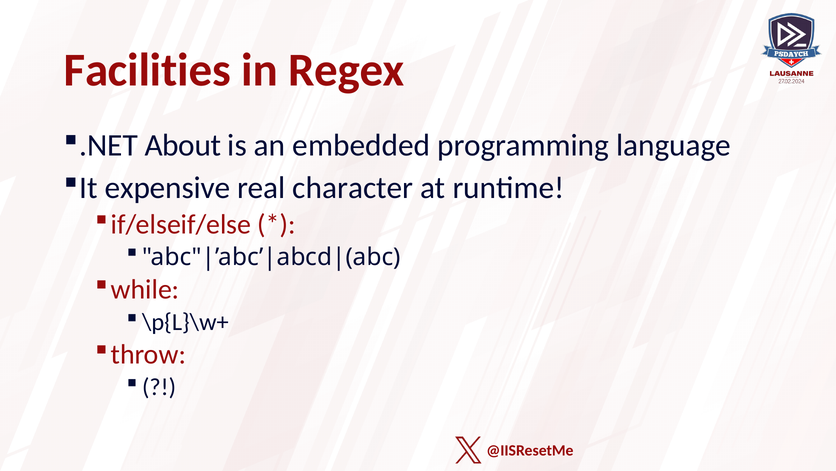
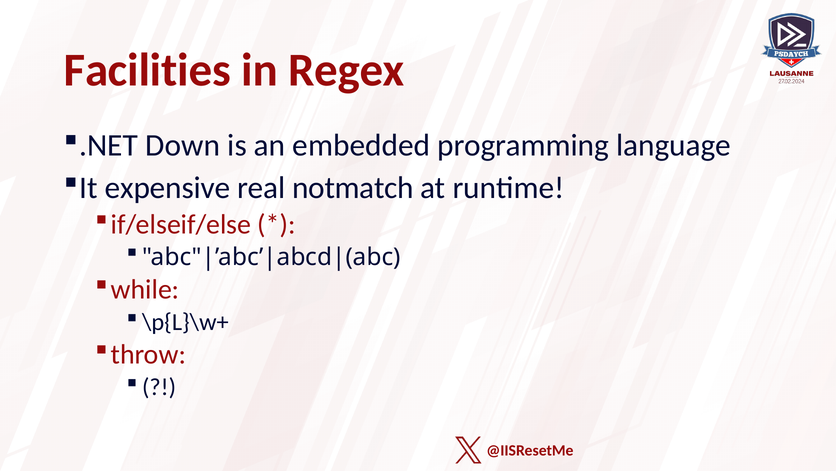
About: About -> Down (183, 145)
character: character -> notmatch (353, 188)
